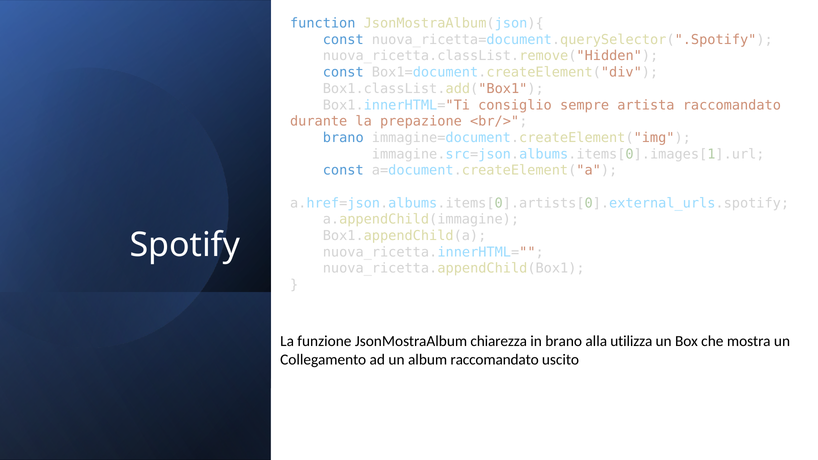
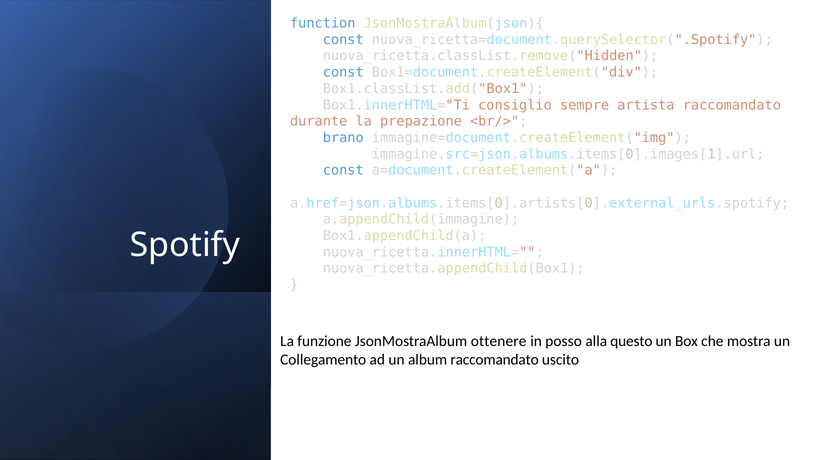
chiarezza: chiarezza -> ottenere (499, 341)
in brano: brano -> posso (564, 341)
utilizza: utilizza -> questo (631, 341)
